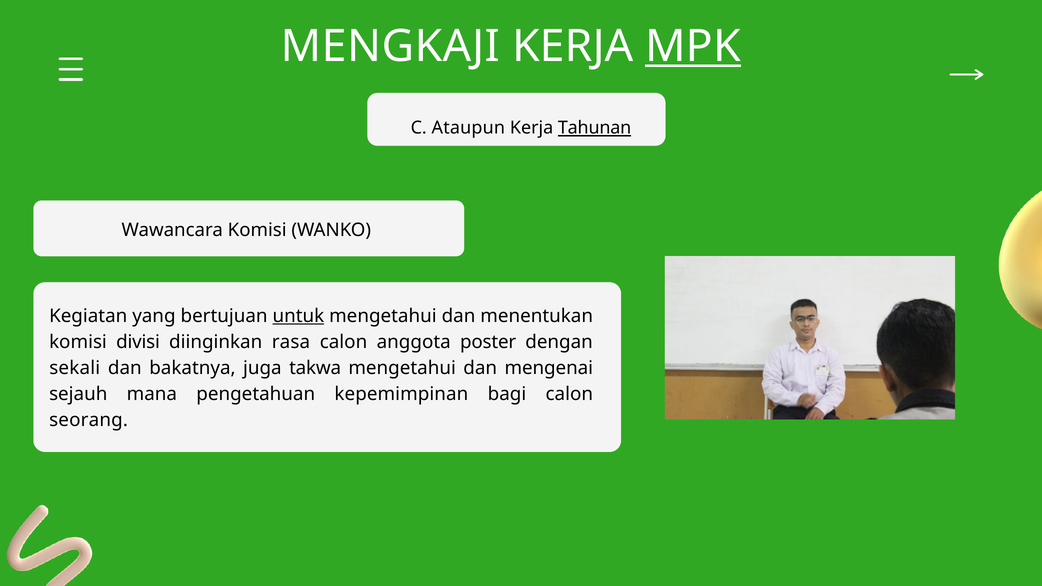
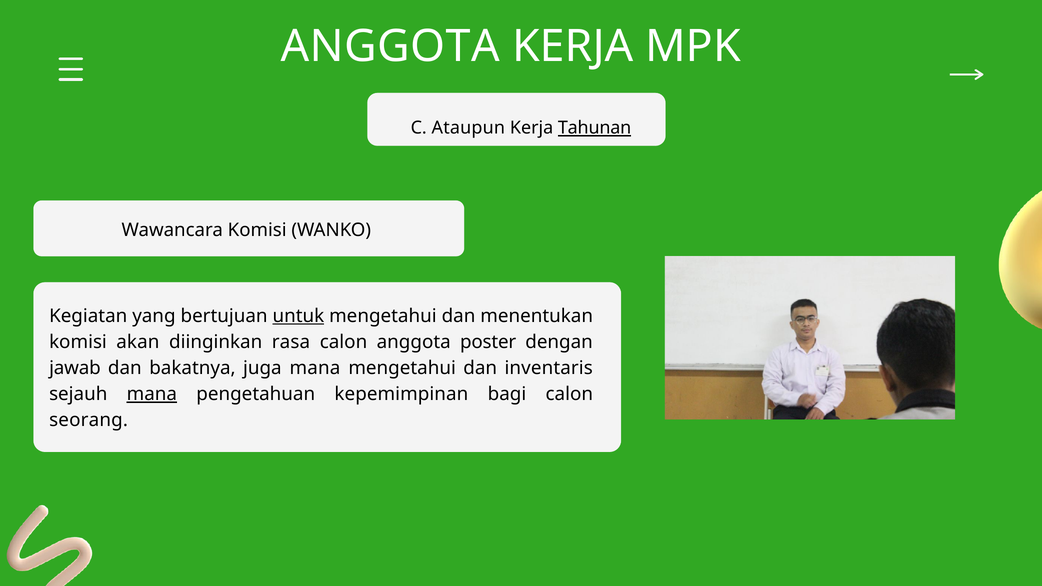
MENGKAJI: MENGKAJI -> ANGGOTA (390, 47)
MPK underline: present -> none (693, 47)
divisi: divisi -> akan (138, 342)
sekali: sekali -> jawab (75, 368)
juga takwa: takwa -> mana (315, 368)
mengenai: mengenai -> inventaris (549, 368)
mana underline: none -> present (152, 394)
